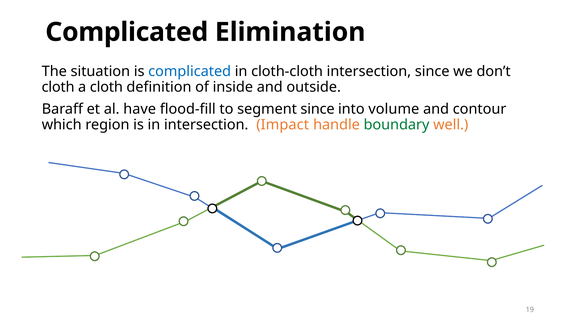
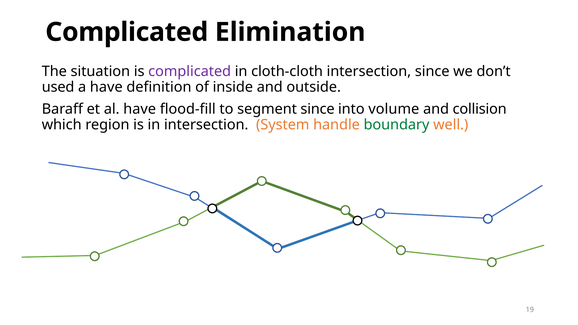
complicated colour: blue -> purple (190, 71)
cloth: cloth -> used (58, 87)
a cloth: cloth -> have (106, 87)
contour: contour -> collision (480, 109)
Impact: Impact -> System (283, 125)
